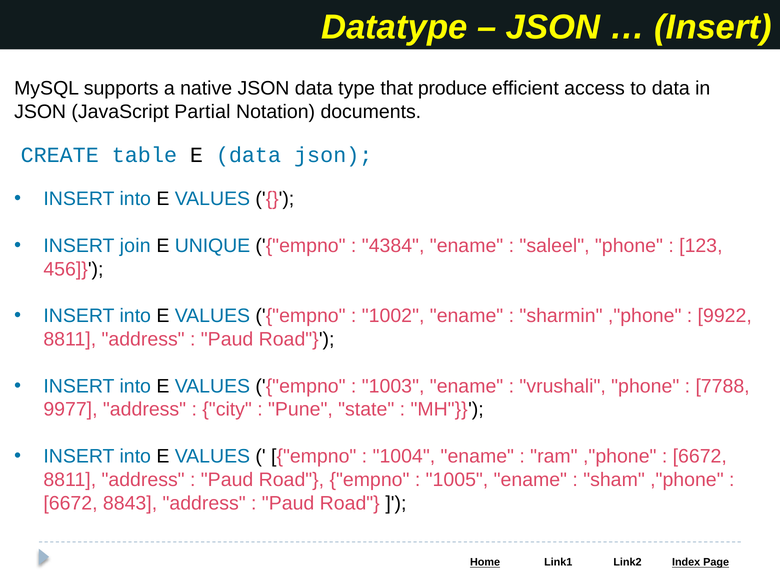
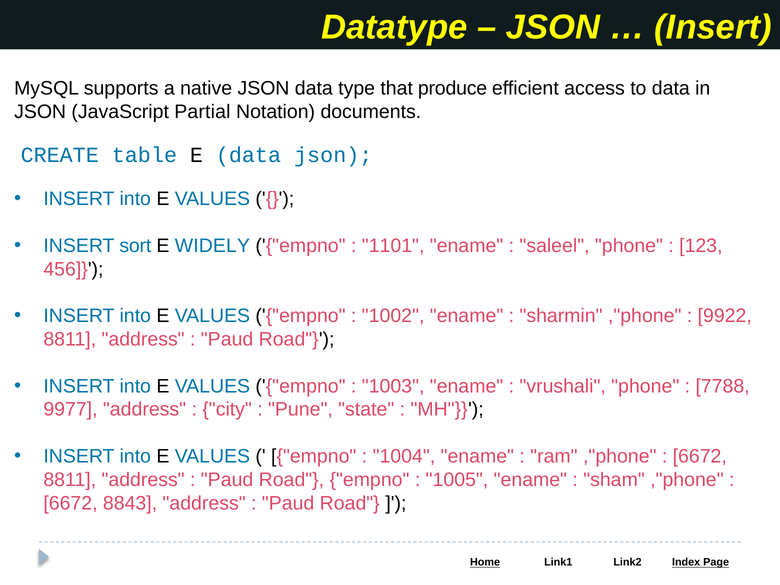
join: join -> sort (135, 246)
UNIQUE: UNIQUE -> WIDELY (212, 246)
4384: 4384 -> 1101 (393, 246)
